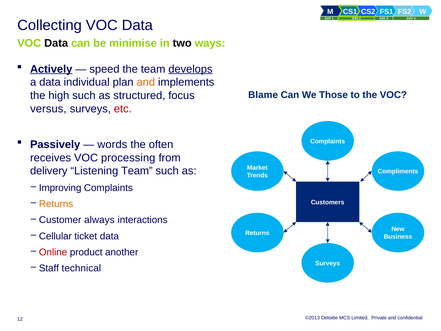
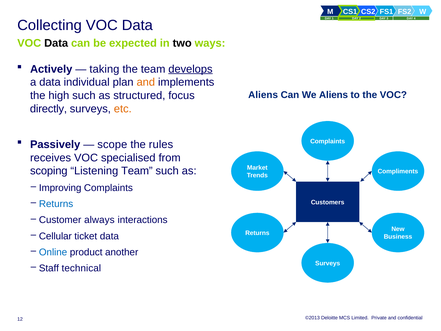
minimise: minimise -> expected (133, 43)
Actively underline: present -> none (51, 69)
speed: speed -> taking (104, 69)
Blame: Blame -> Aliens (263, 95)
We Those: Those -> Aliens (334, 95)
versus: versus -> directly (48, 109)
etc colour: red -> orange (123, 109)
words: words -> scope (112, 144)
often: often -> rules (161, 144)
processing: processing -> specialised (128, 158)
delivery: delivery -> scoping (49, 171)
Returns colour: orange -> blue (56, 204)
Online colour: red -> blue (53, 252)
